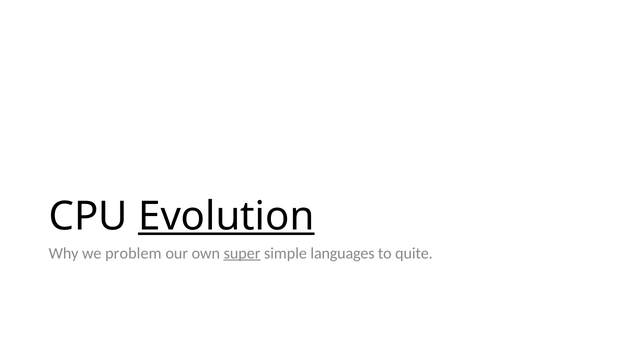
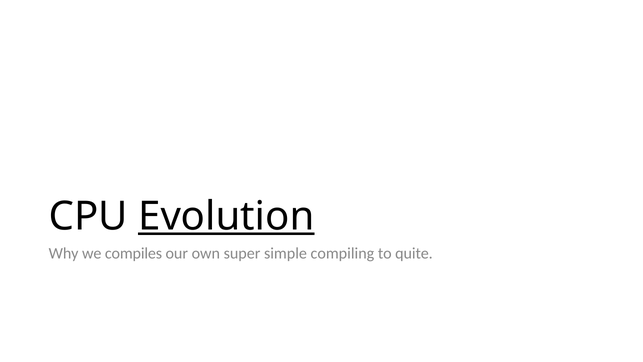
problem: problem -> compiles (134, 253)
super underline: present -> none (242, 253)
languages: languages -> compiling (342, 253)
